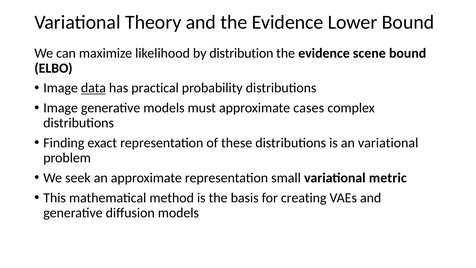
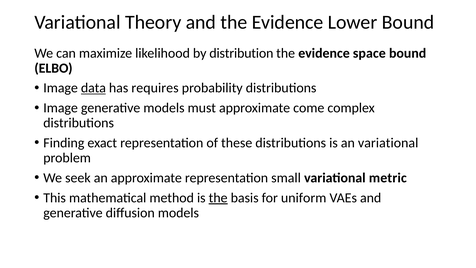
scene: scene -> space (369, 53)
practical: practical -> requires (155, 88)
cases: cases -> come (309, 108)
the underline: none -> present (218, 198)
creating: creating -> uniform (304, 198)
